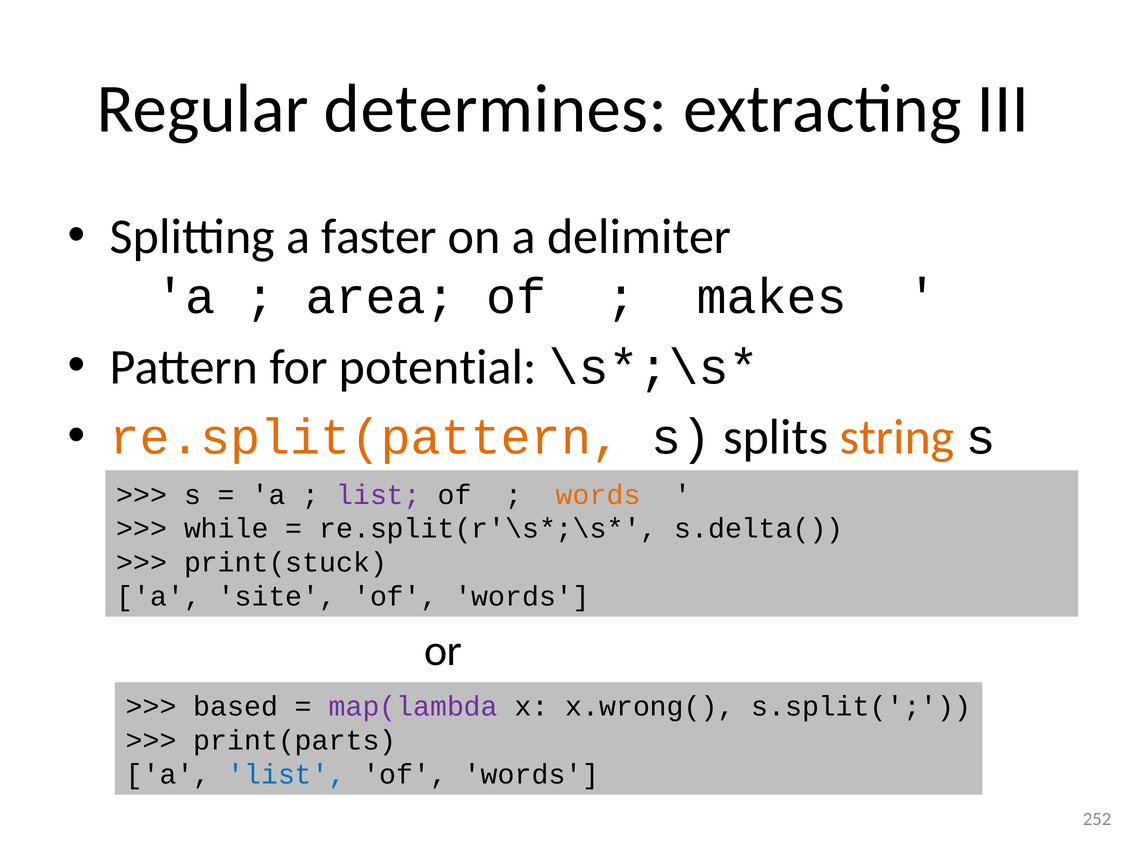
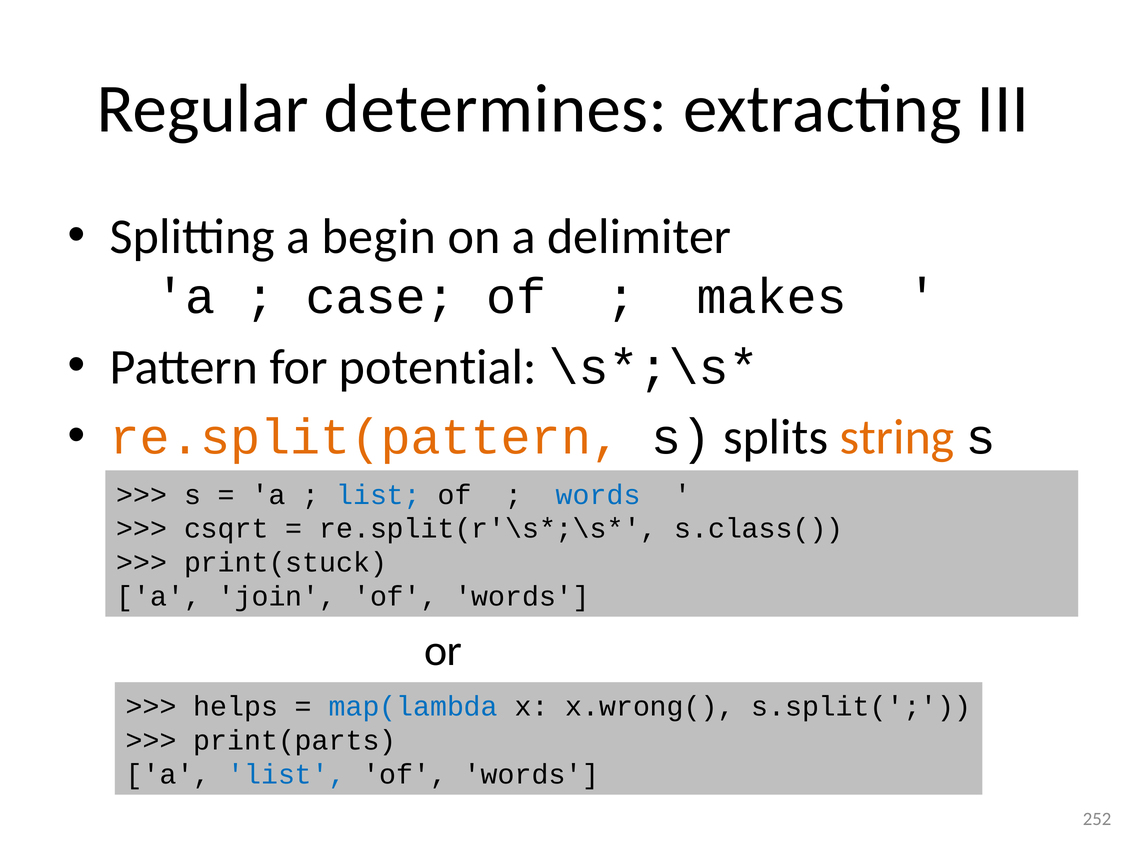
faster: faster -> begin (379, 236)
area: area -> case (381, 297)
list colour: purple -> blue (378, 494)
words colour: orange -> blue (598, 494)
while: while -> csqrt (226, 528)
s.delta(: s.delta( -> s.class( (759, 528)
site: site -> join (277, 596)
based: based -> helps (236, 706)
map(lambda colour: purple -> blue (413, 706)
